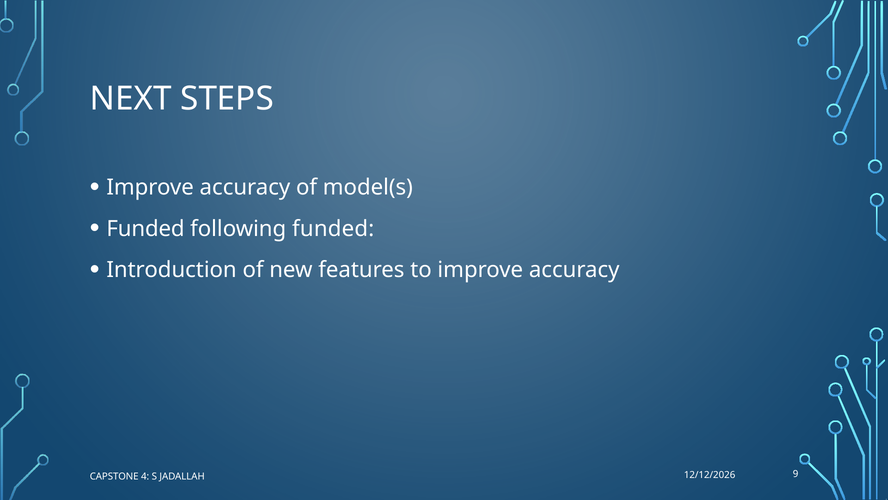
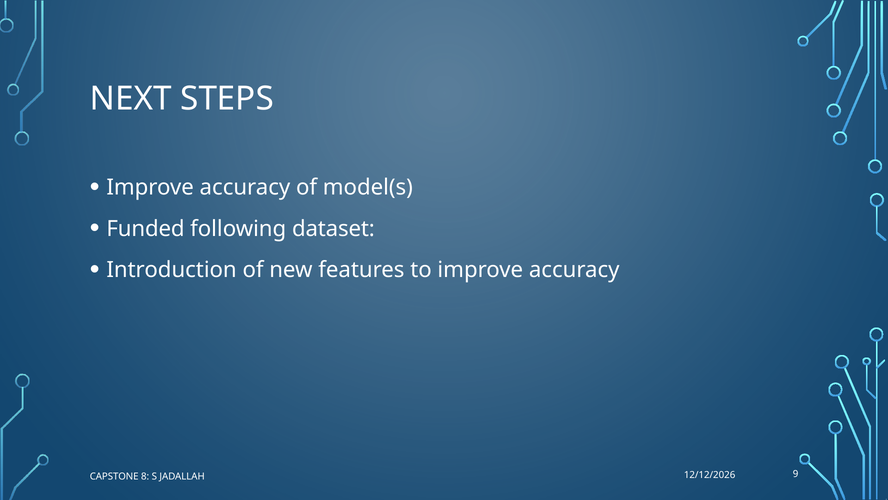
following funded: funded -> dataset (333, 229)
4: 4 -> 8 (145, 476)
